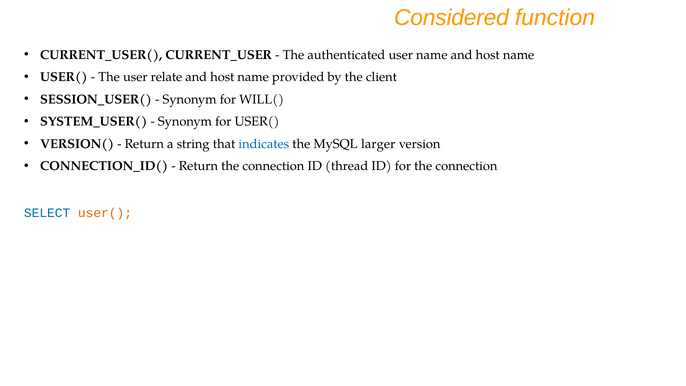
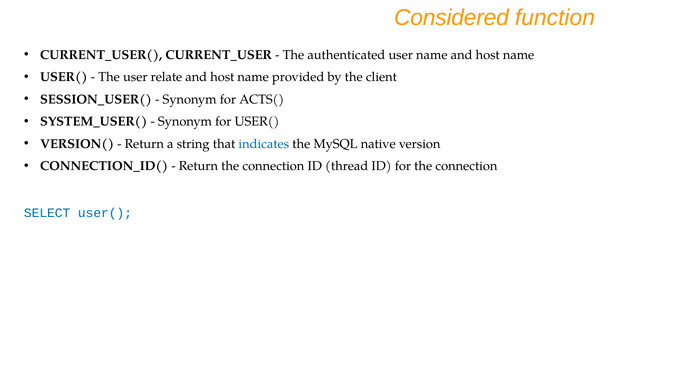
WILL(: WILL( -> ACTS( (262, 99)
larger: larger -> native (378, 144)
user( colour: orange -> blue (105, 213)
